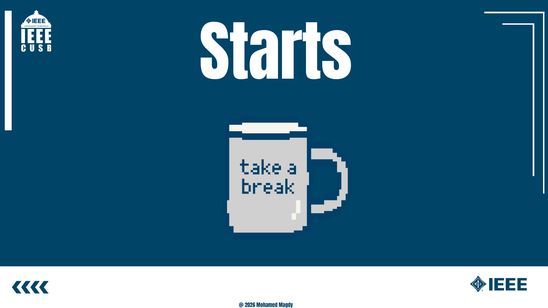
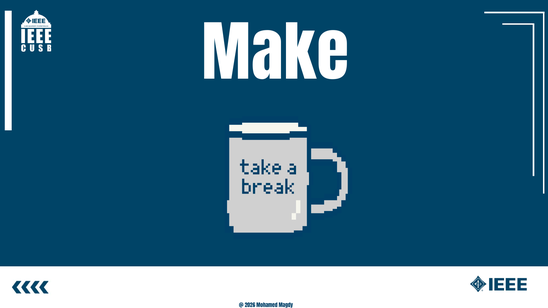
Starts: Starts -> Make (275, 57)
